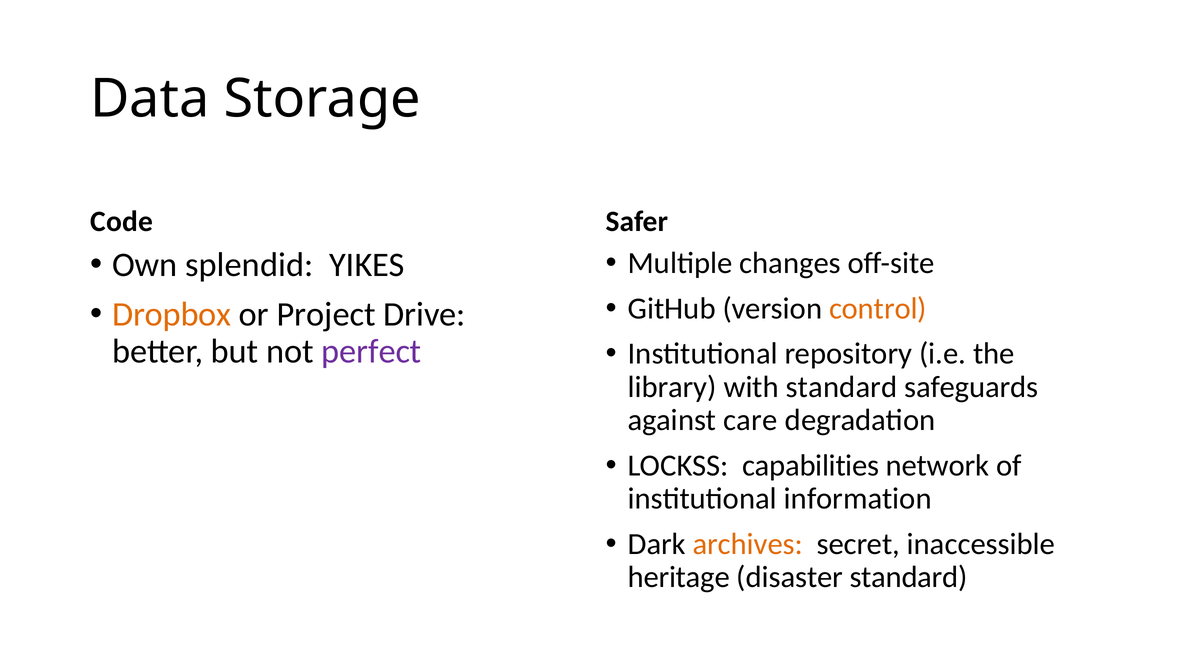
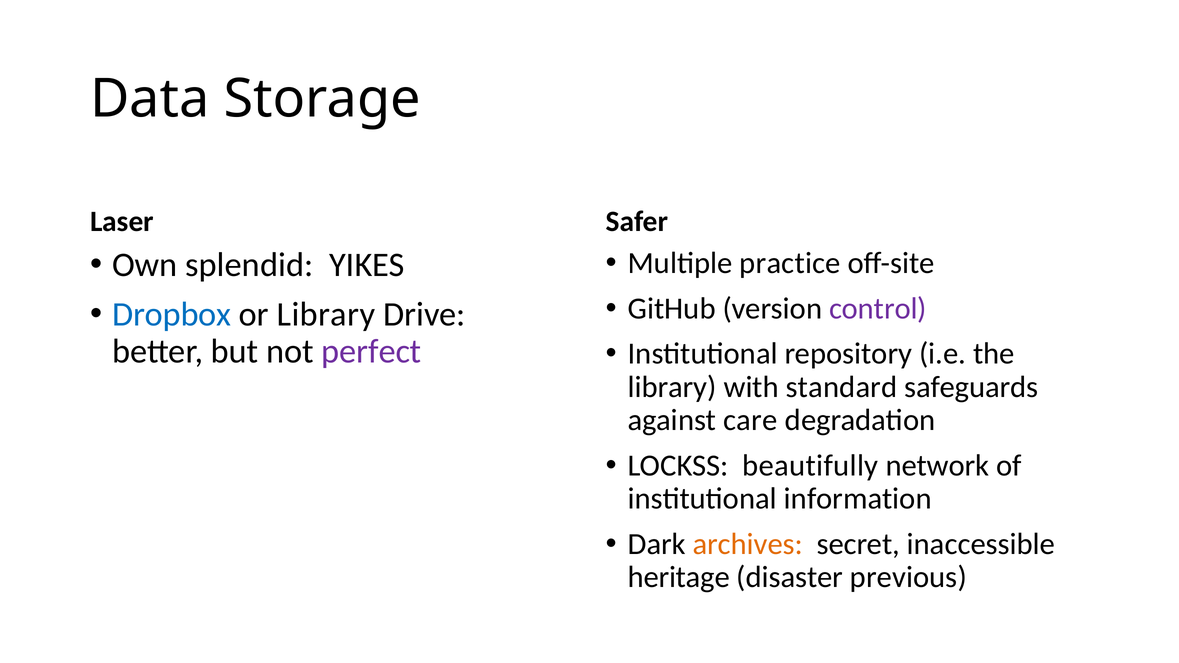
Code: Code -> Laser (122, 222)
changes: changes -> practice (790, 263)
control colour: orange -> purple (878, 309)
Dropbox colour: orange -> blue (172, 314)
or Project: Project -> Library (326, 314)
capabilities: capabilities -> beautifully (810, 466)
disaster standard: standard -> previous (908, 577)
